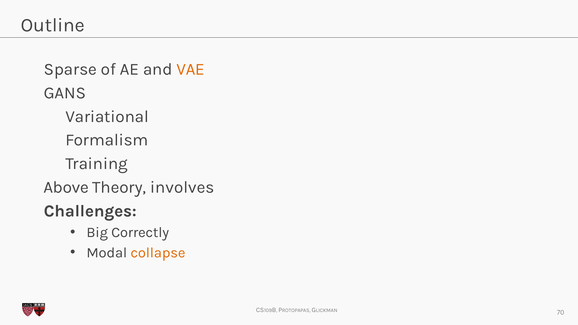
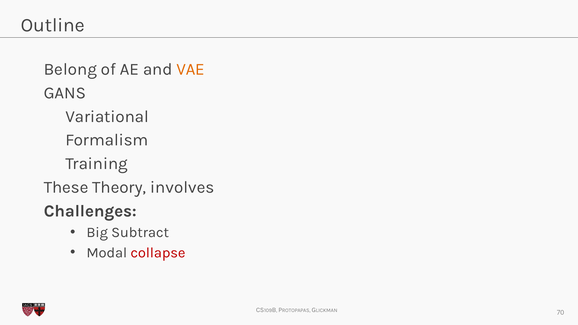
Sparse: Sparse -> Belong (70, 69)
Above: Above -> These (66, 187)
Correctly: Correctly -> Subtract (140, 233)
collapse colour: orange -> red (158, 253)
